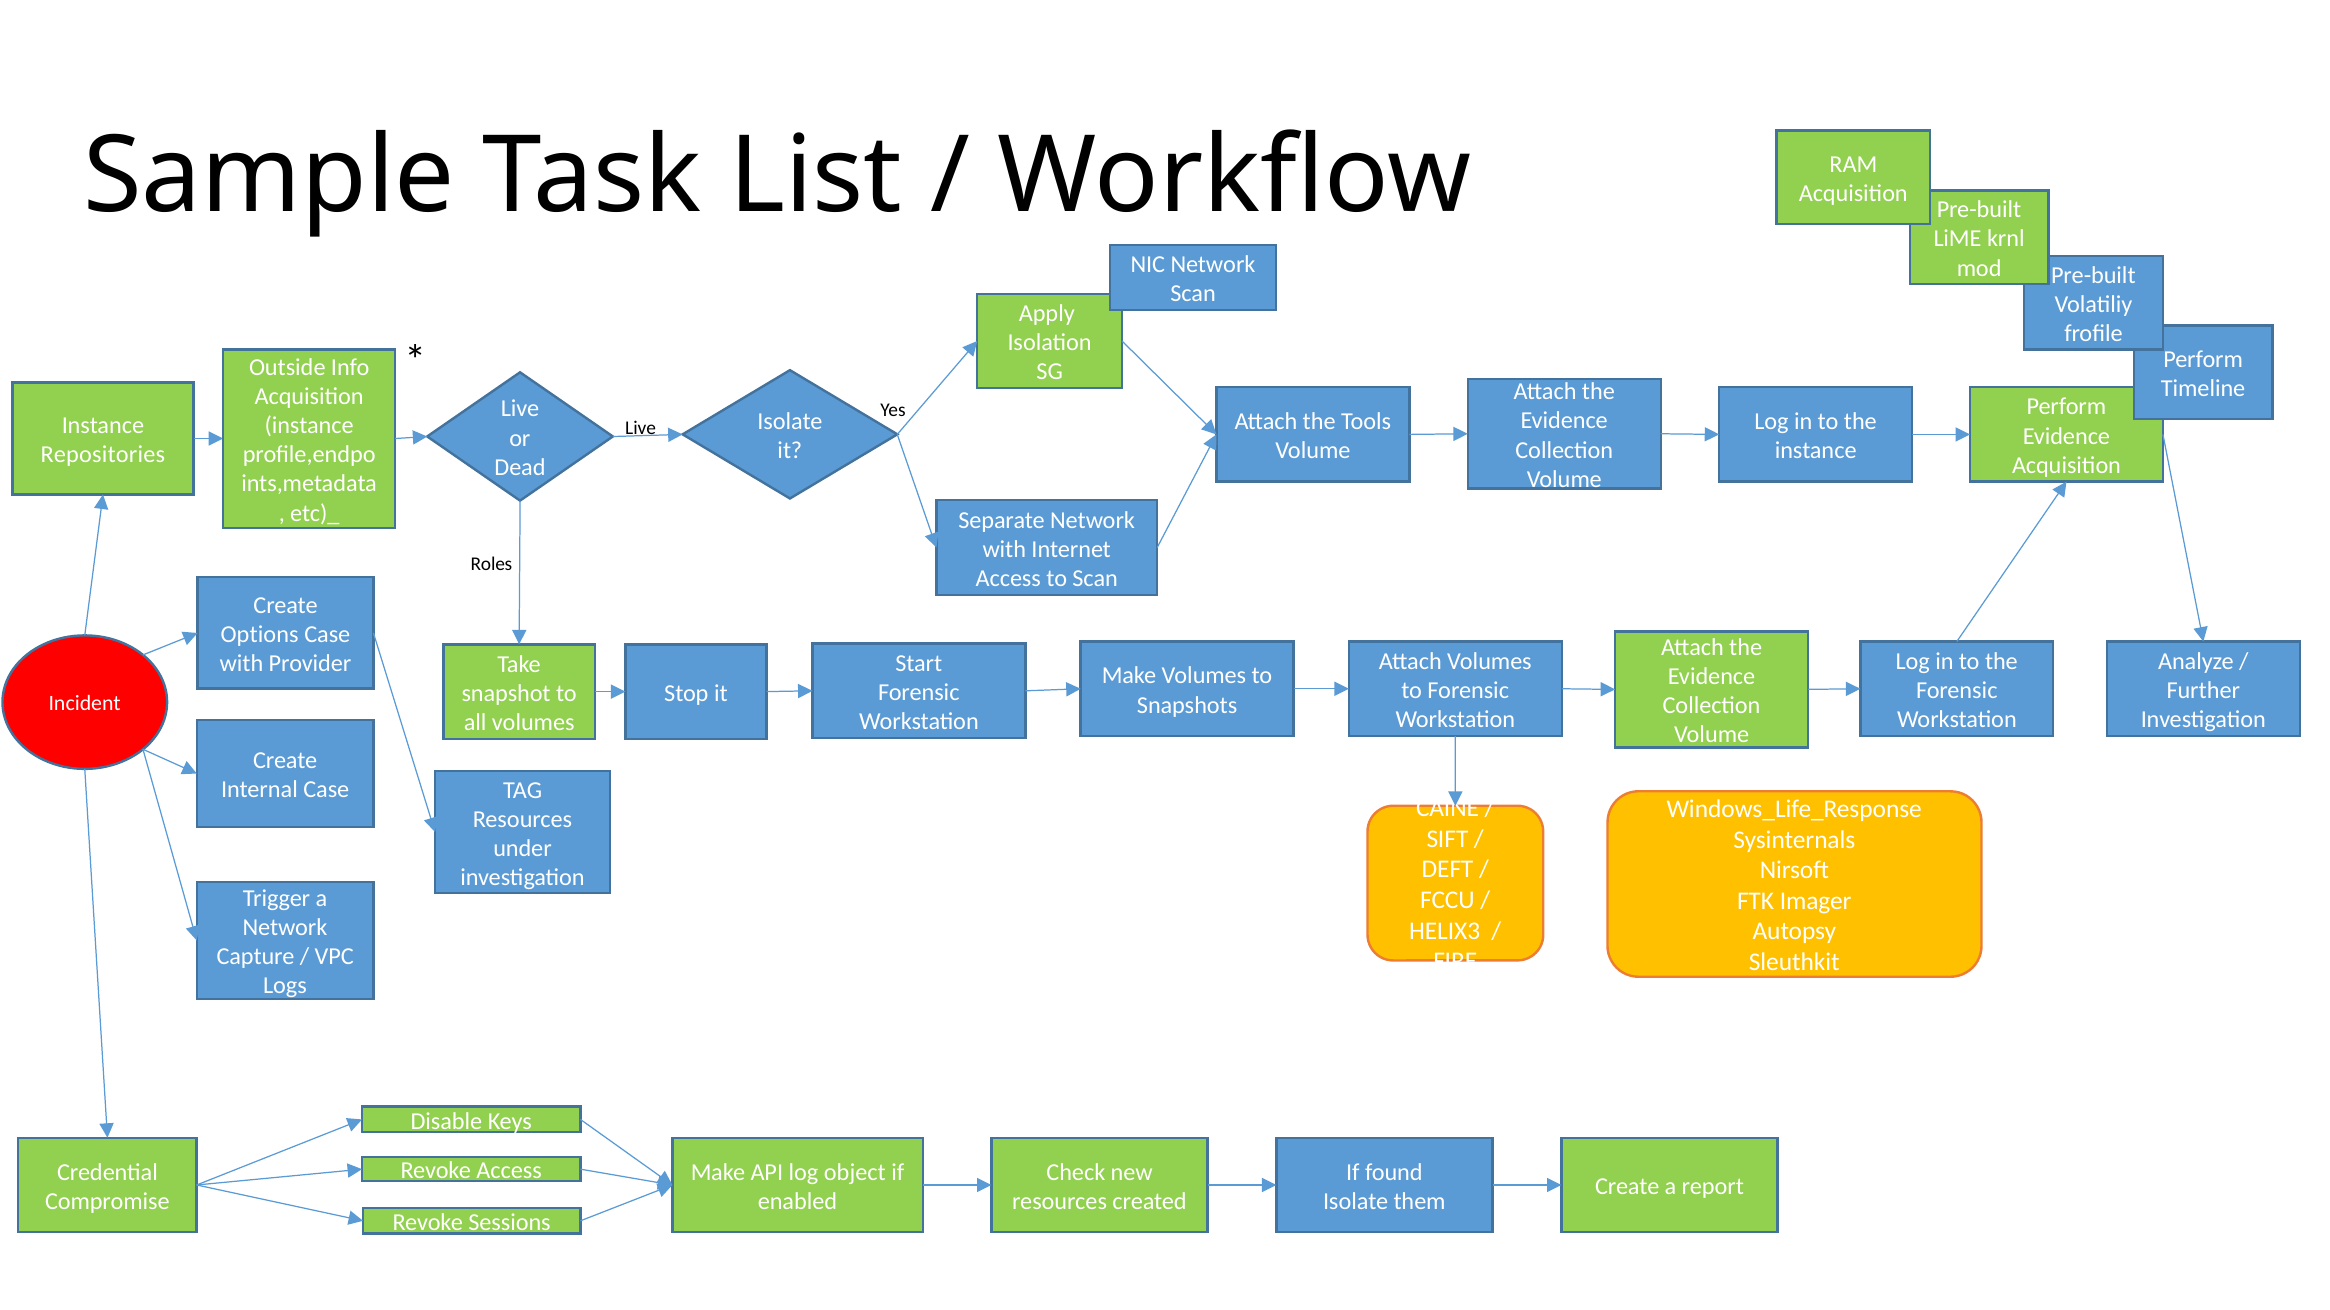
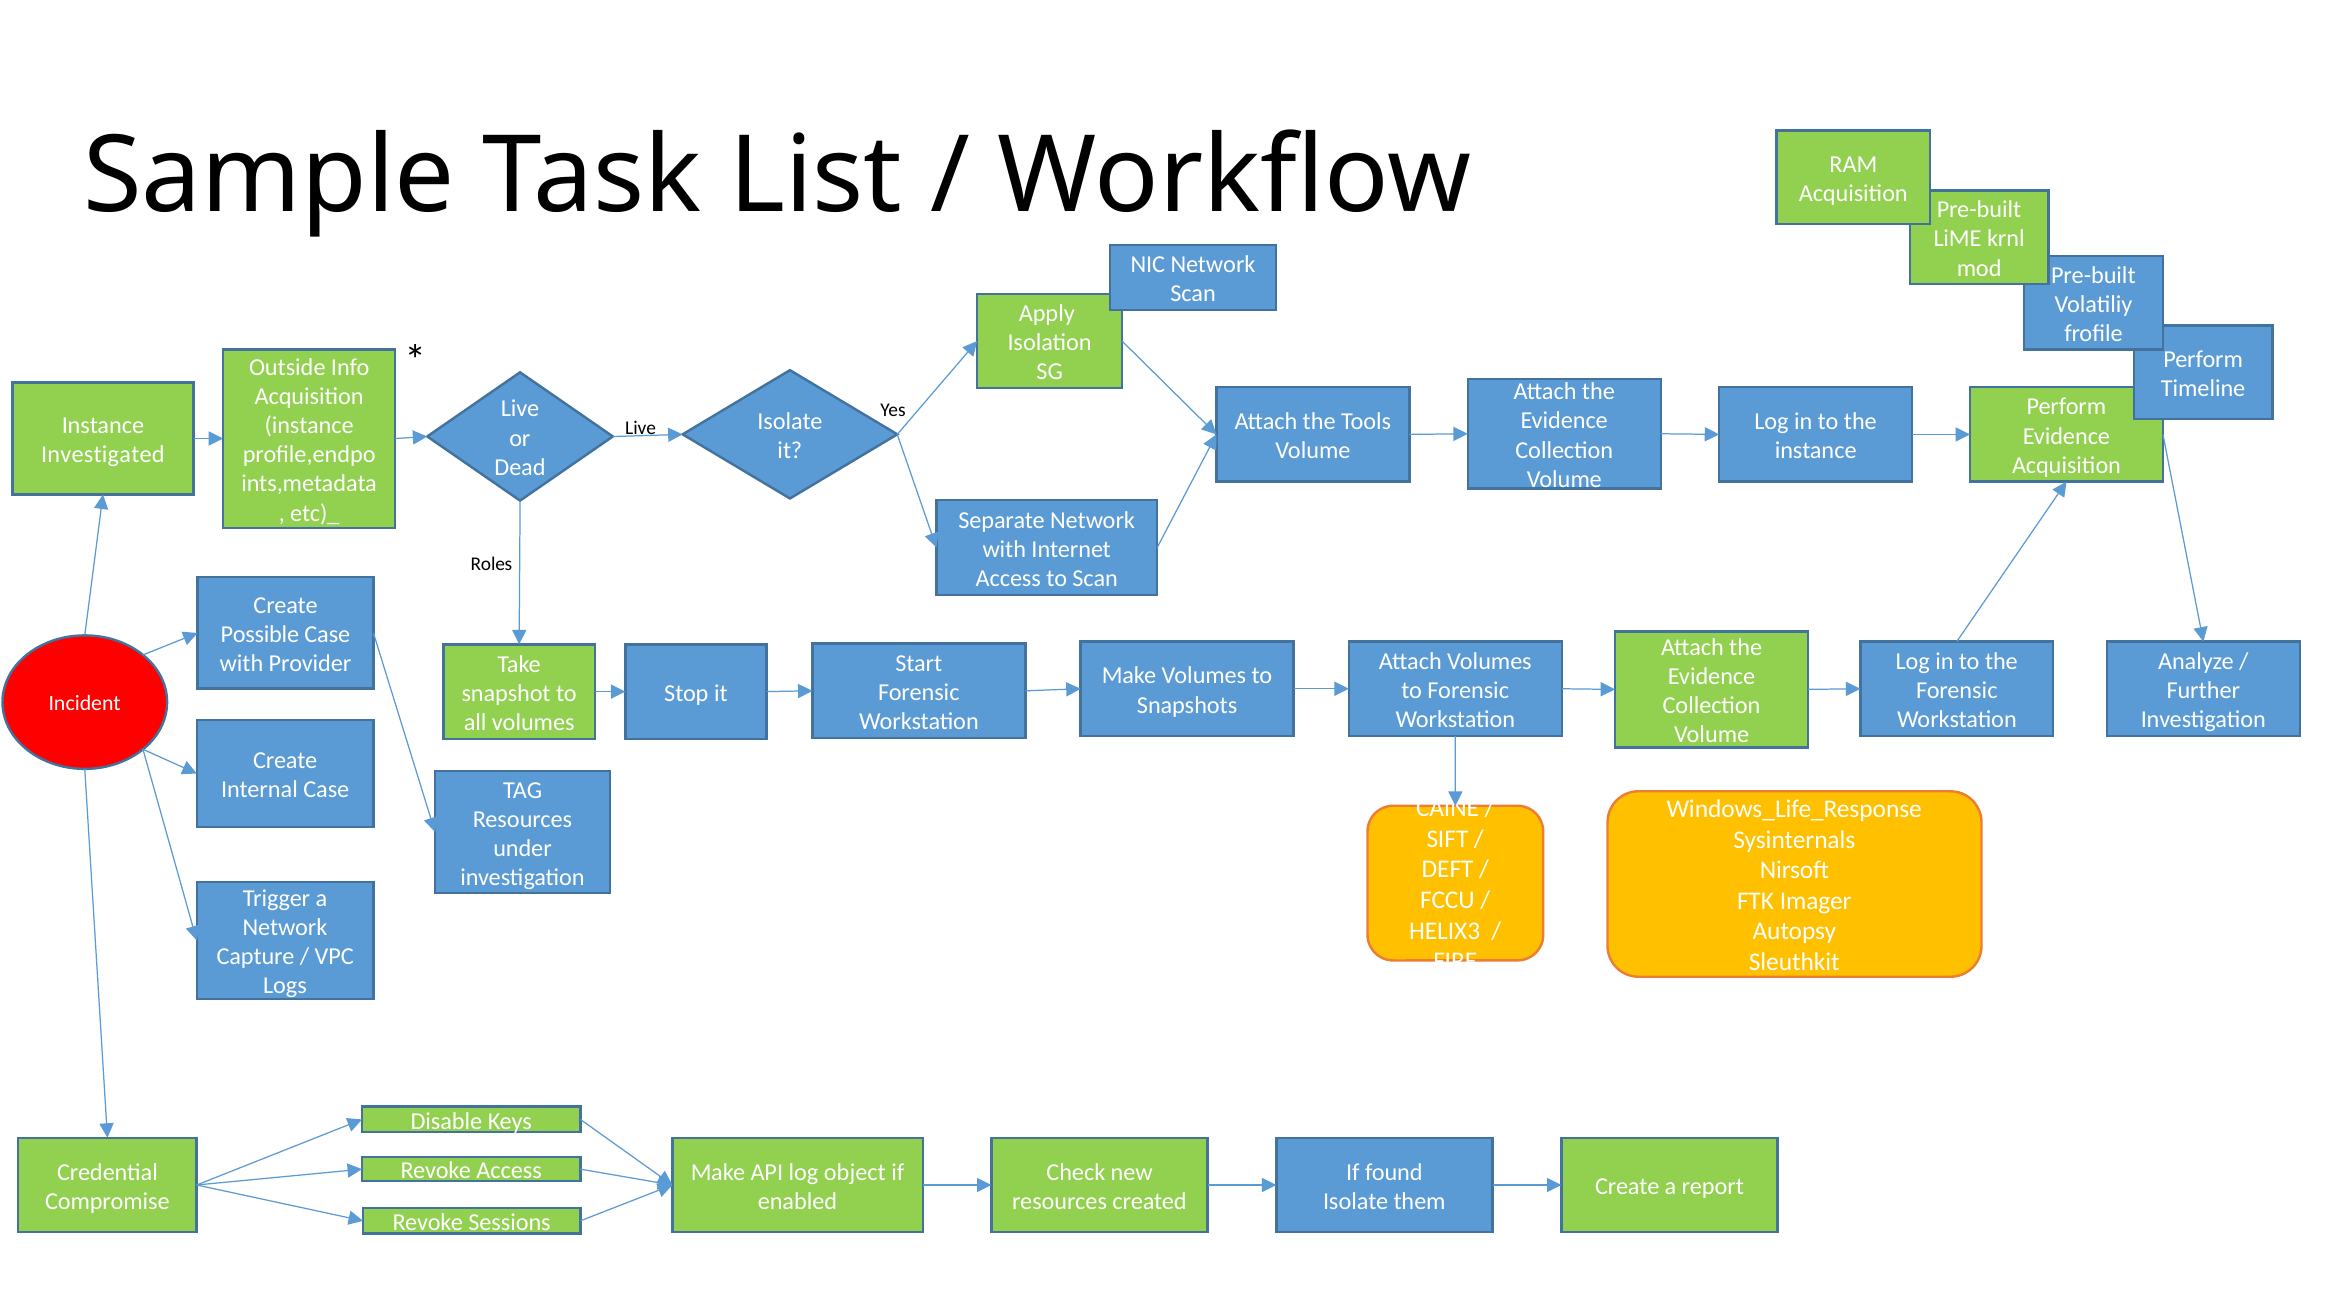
Repositories: Repositories -> Investigated (103, 455)
Options: Options -> Possible (260, 635)
